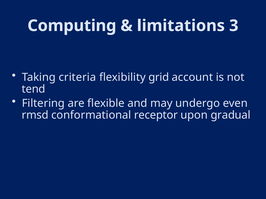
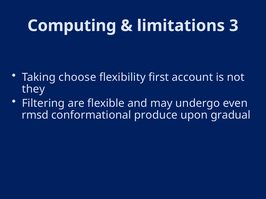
criteria: criteria -> choose (77, 77)
grid: grid -> first (159, 77)
tend: tend -> they (33, 89)
receptor: receptor -> produce (156, 115)
